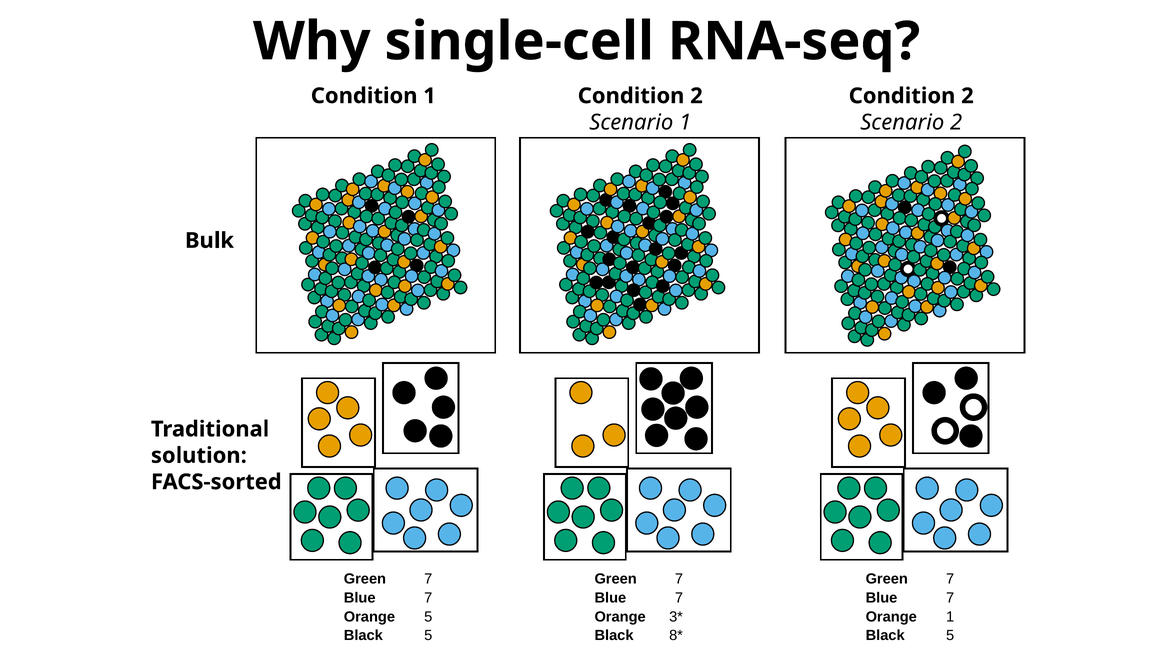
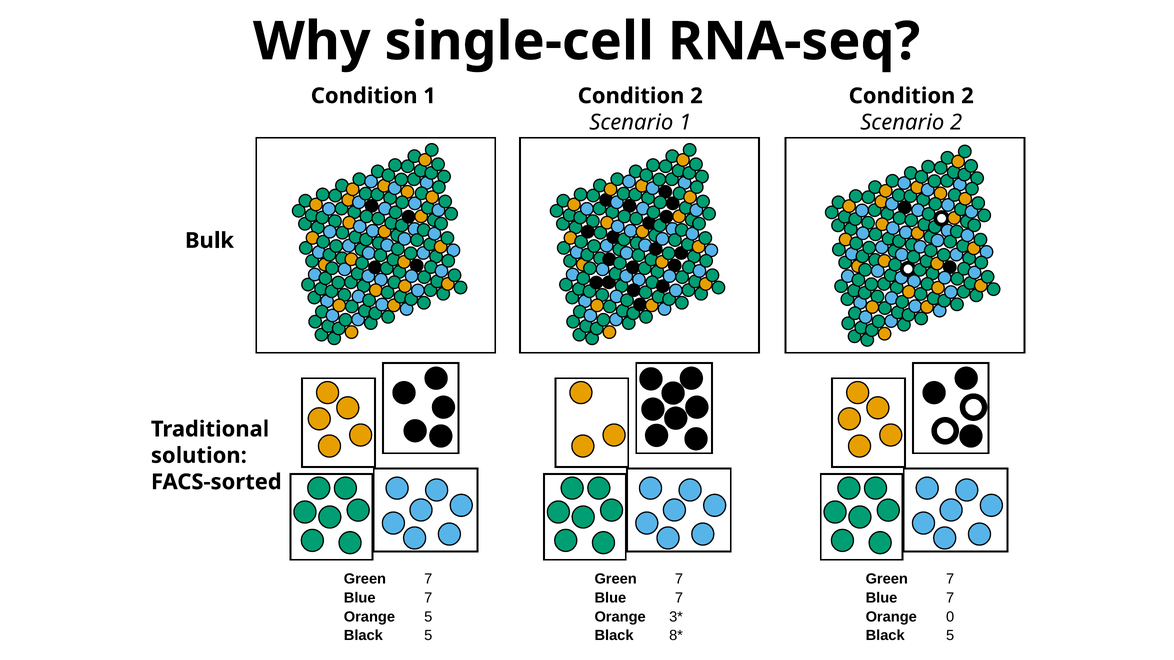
Orange 1: 1 -> 0 (950, 617)
